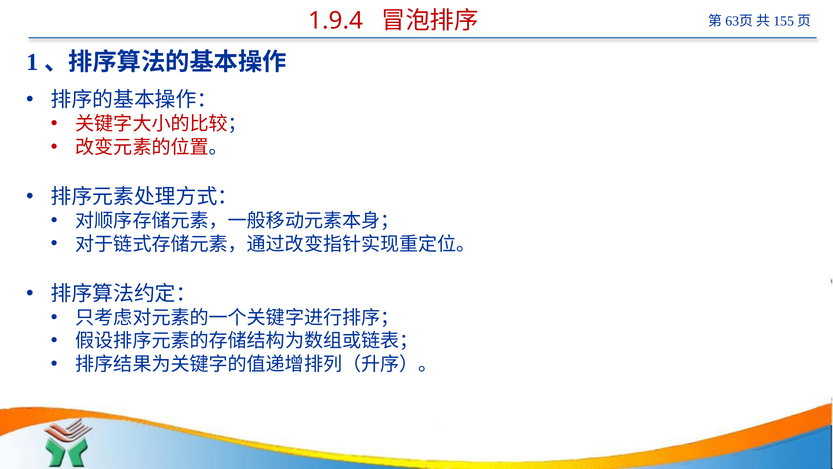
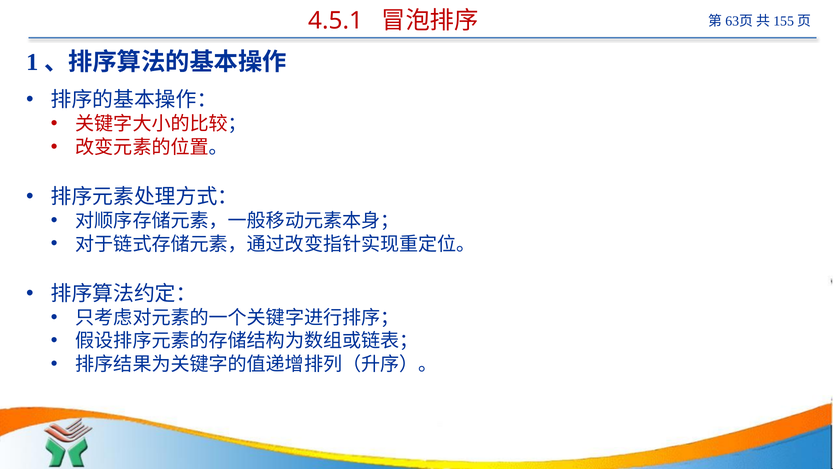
1.9.4: 1.9.4 -> 4.5.1 (336, 21)
